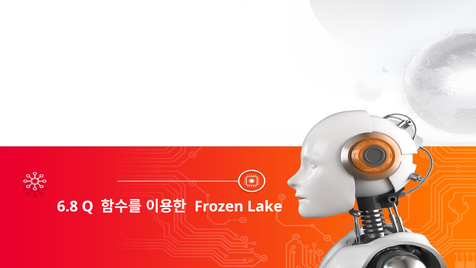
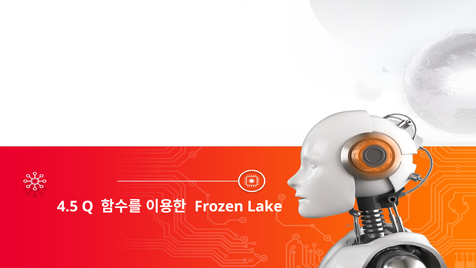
6.8: 6.8 -> 4.5 (67, 206)
